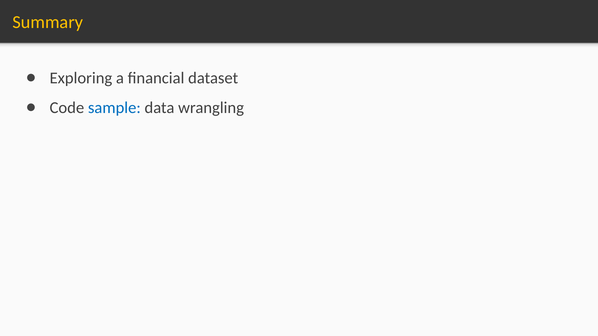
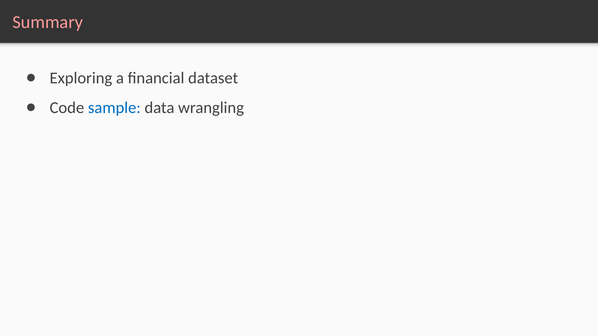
Summary colour: yellow -> pink (48, 22)
